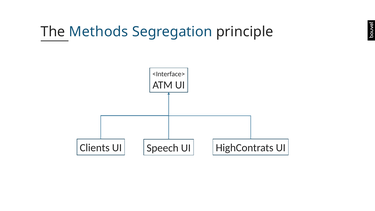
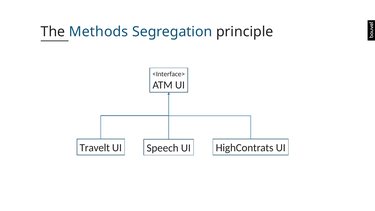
Clients: Clients -> Travelt (95, 148)
